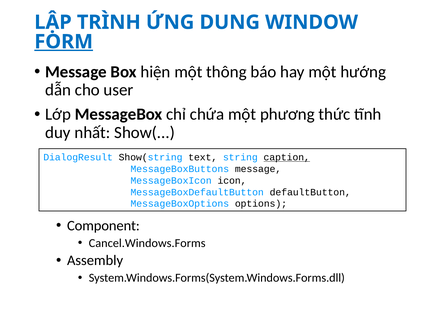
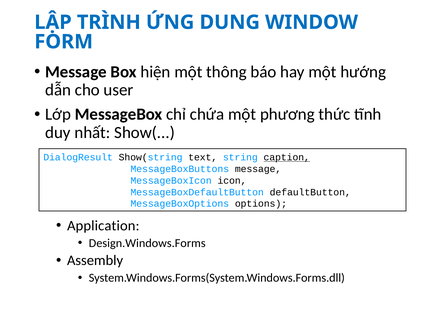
FORM underline: present -> none (64, 42)
Component: Component -> Application (103, 226)
Cancel.Windows.Forms: Cancel.Windows.Forms -> Design.Windows.Forms (147, 243)
